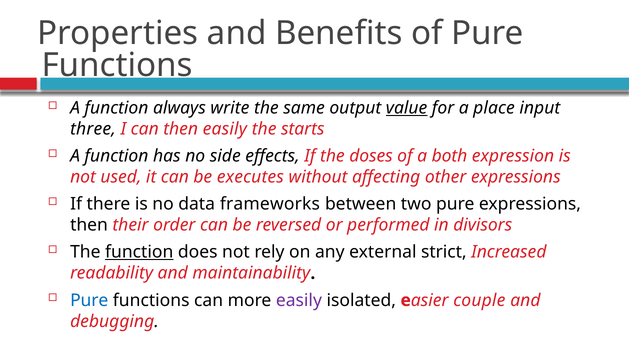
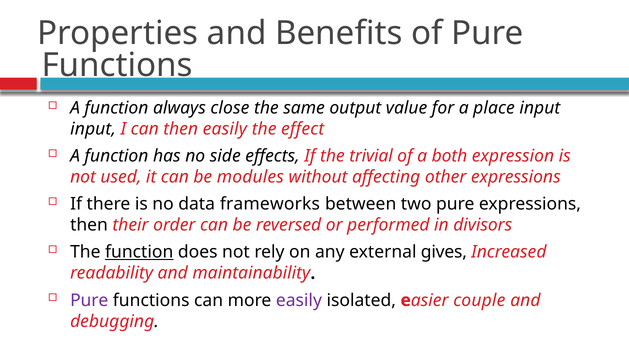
write: write -> close (230, 108)
value underline: present -> none (407, 108)
three: three -> input (93, 129)
starts: starts -> effect (303, 129)
doses: doses -> trivial (371, 156)
executes: executes -> modules (250, 177)
strict: strict -> gives (444, 252)
Pure colour: blue -> purple (89, 300)
